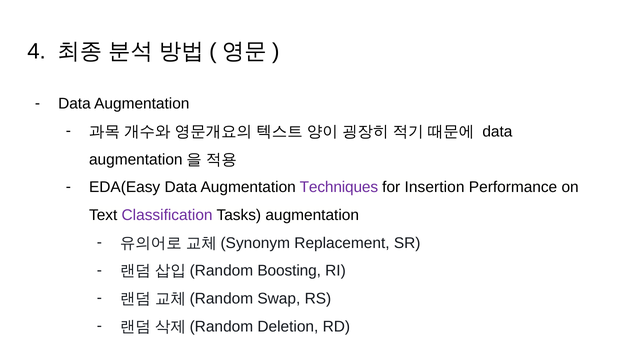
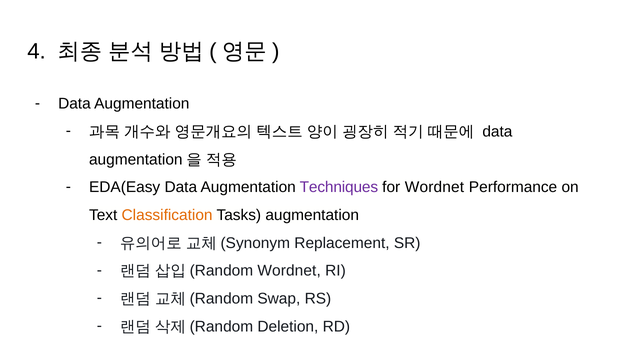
for Insertion: Insertion -> Wordnet (434, 187)
Classification colour: purple -> orange (167, 215)
Boosting: Boosting -> Wordnet (289, 271)
